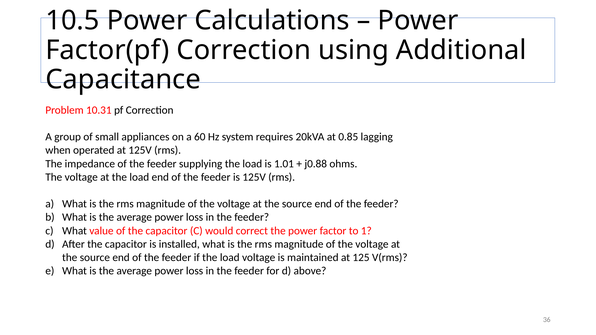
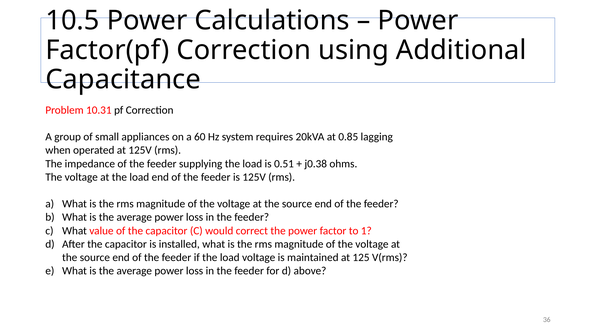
1.01: 1.01 -> 0.51 (284, 164)
j0.88: j0.88 -> j0.38 (316, 164)
